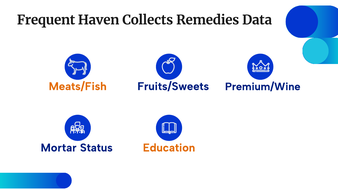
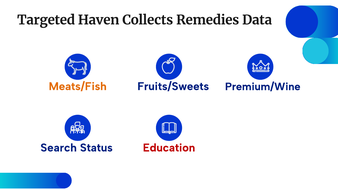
Frequent: Frequent -> Targeted (46, 20)
Mortar: Mortar -> Search (59, 148)
Education colour: orange -> red (169, 148)
